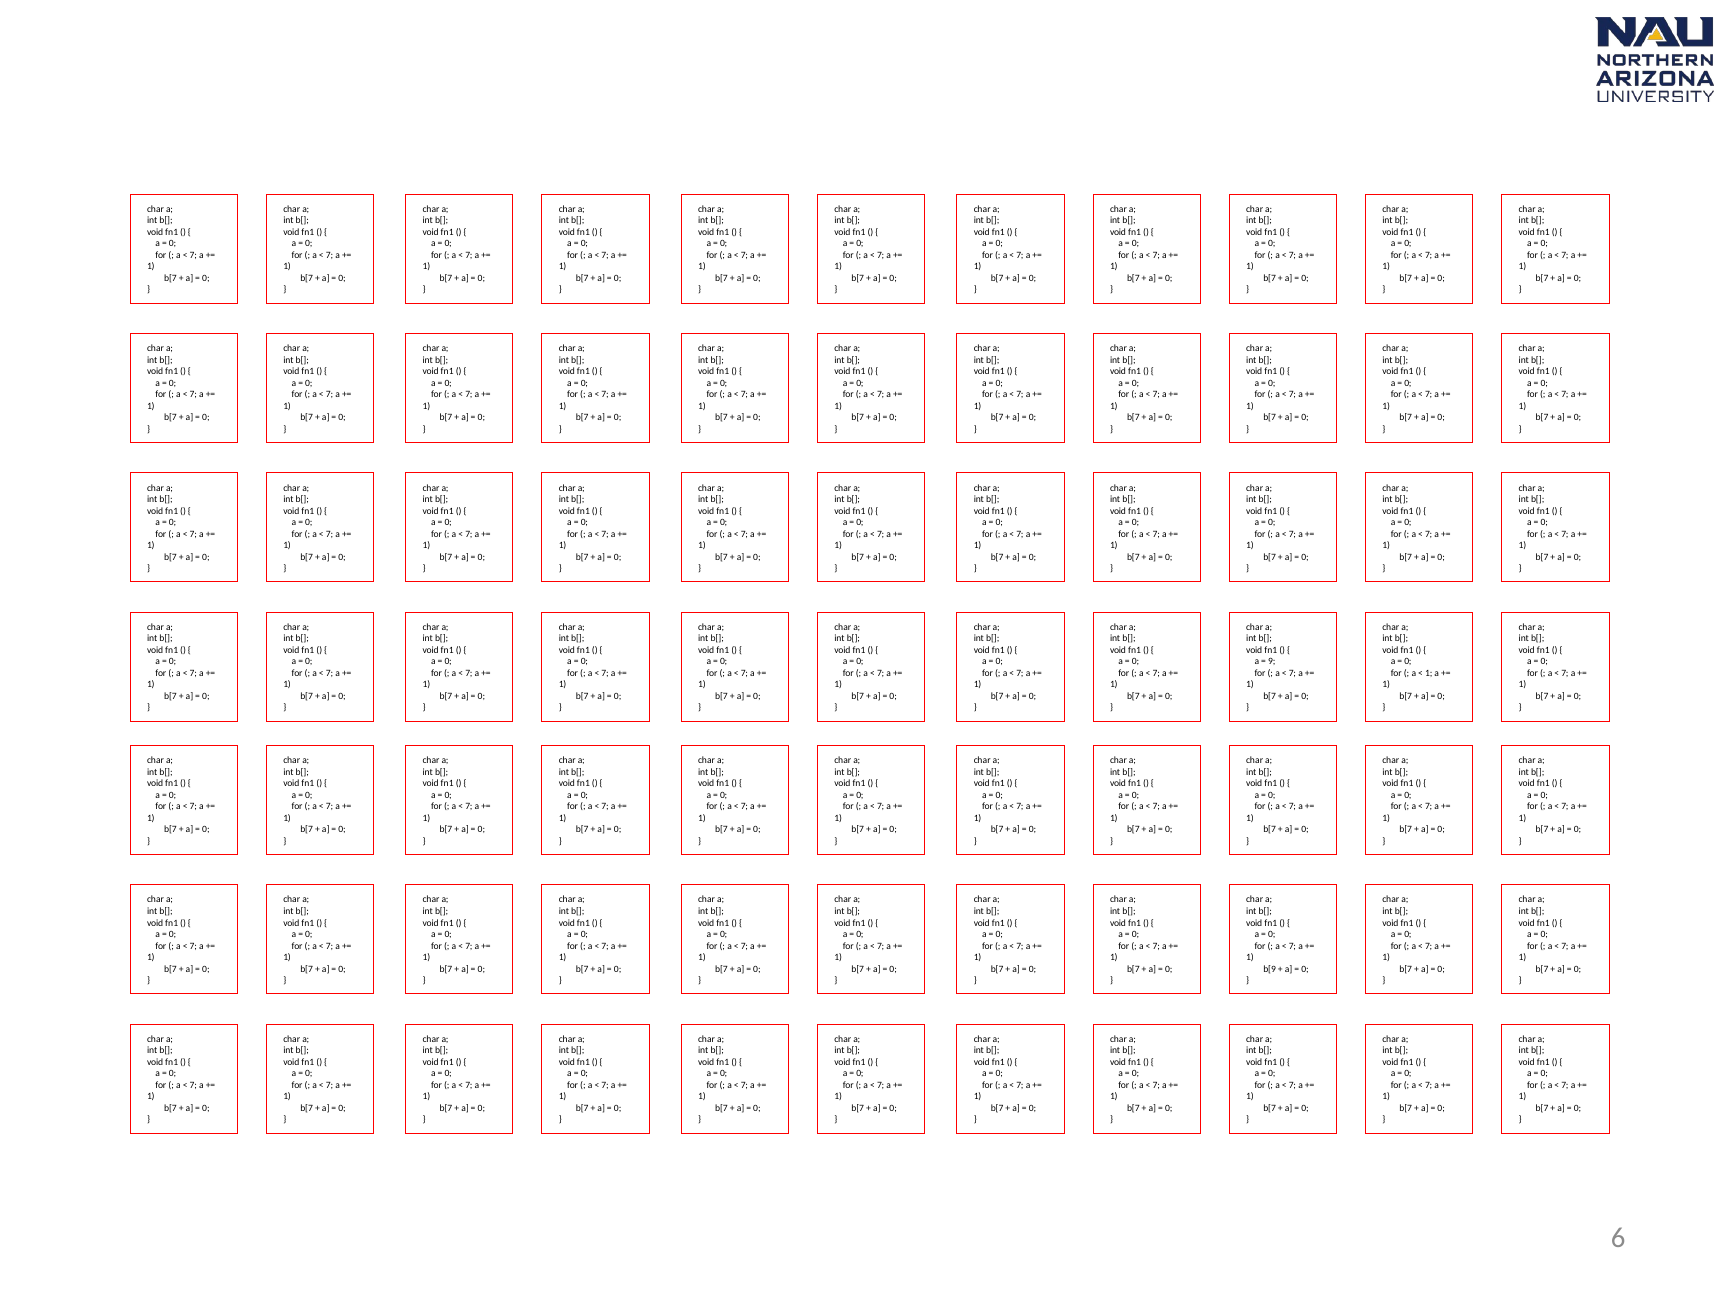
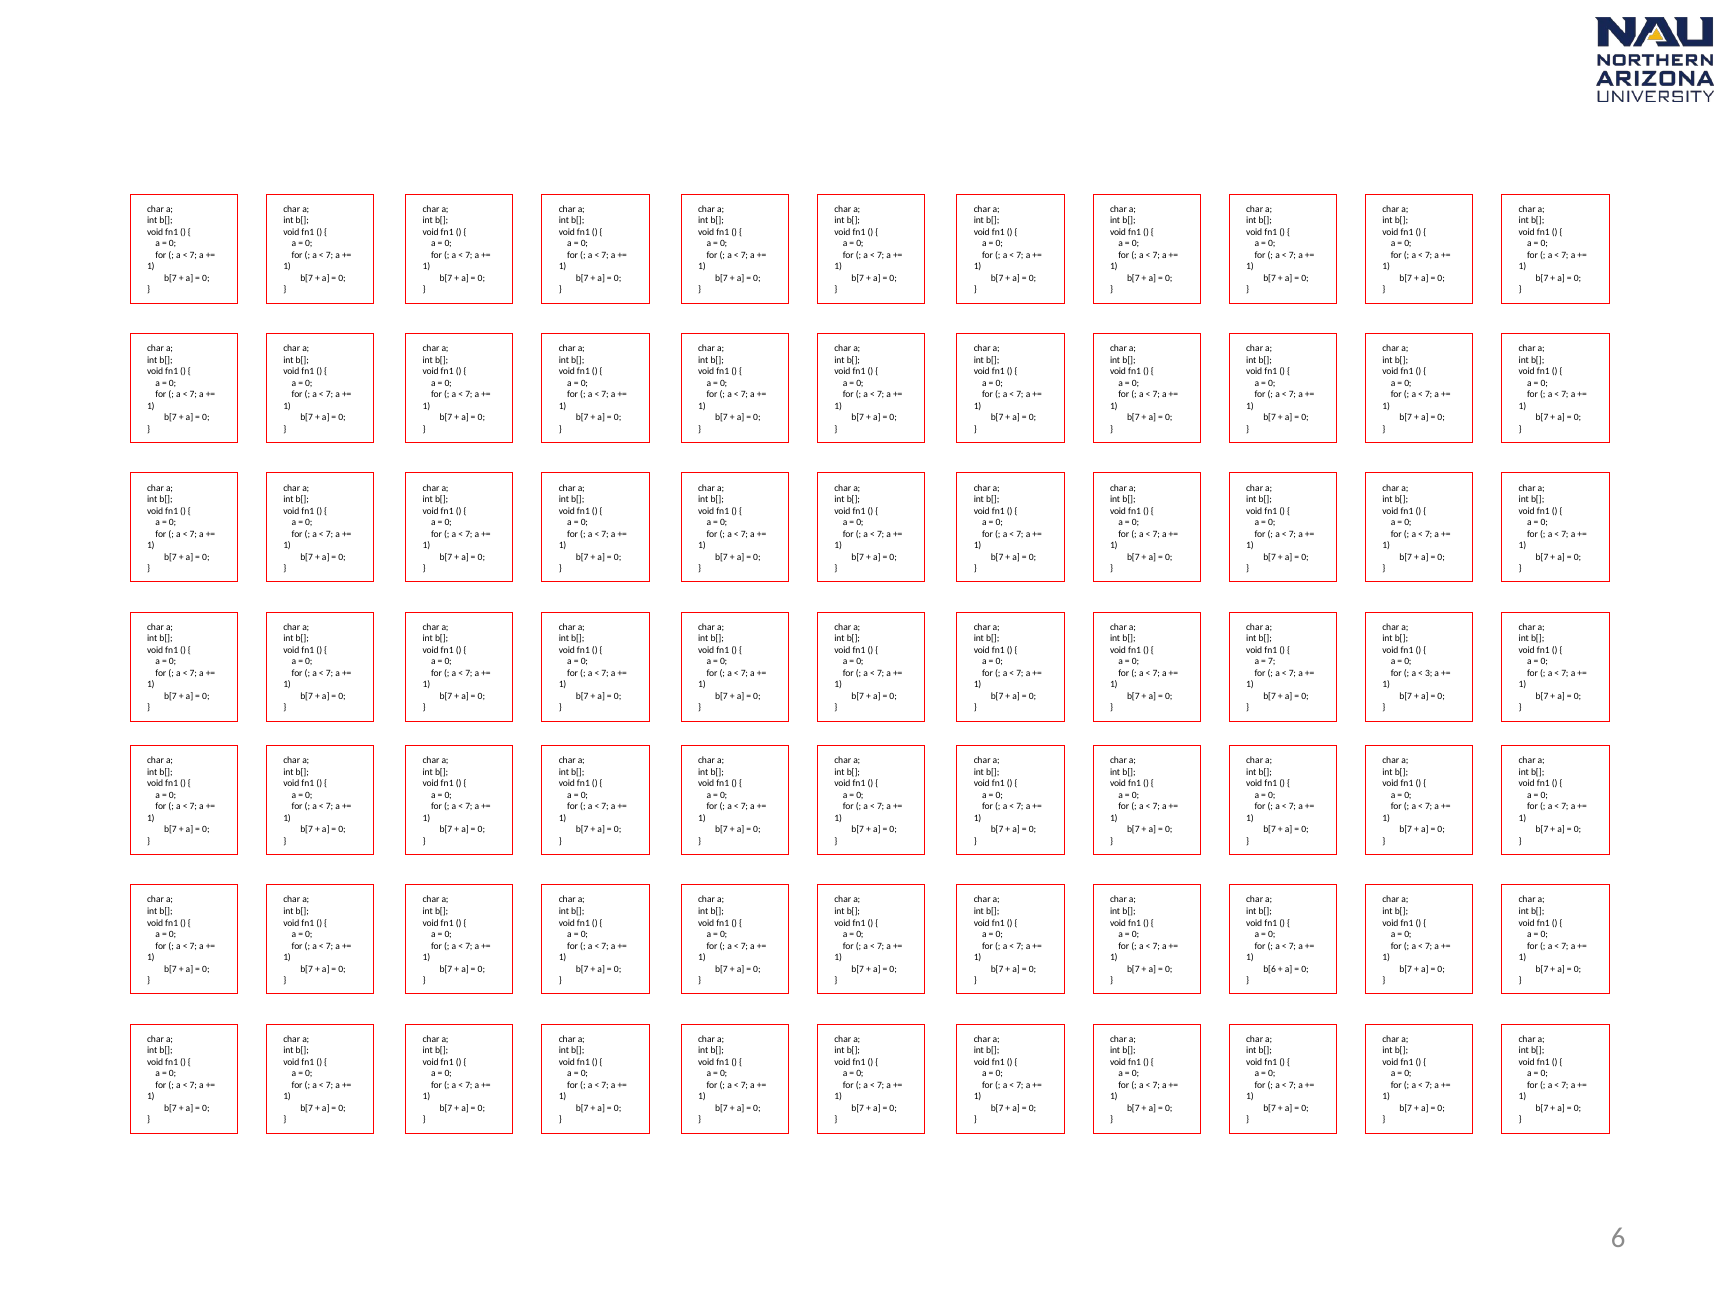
9: 9 -> 7 (1272, 662)
1: 1 -> 3 (1429, 673)
b[9: b[9 -> b[6 (1270, 969)
